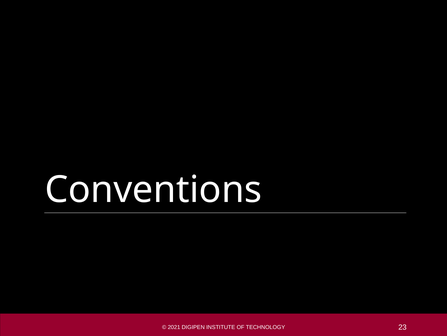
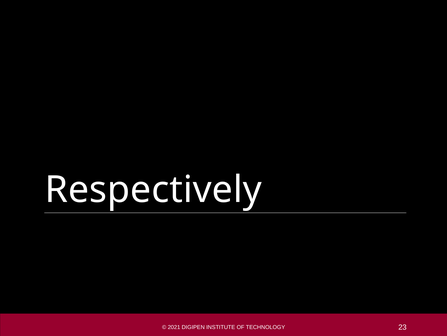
Conventions: Conventions -> Respectively (153, 189)
